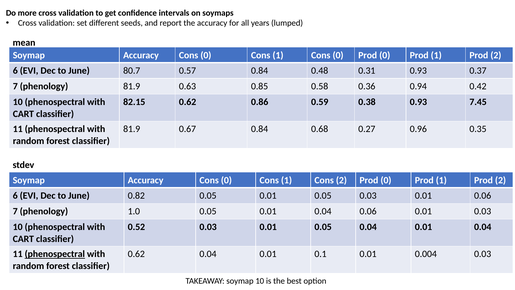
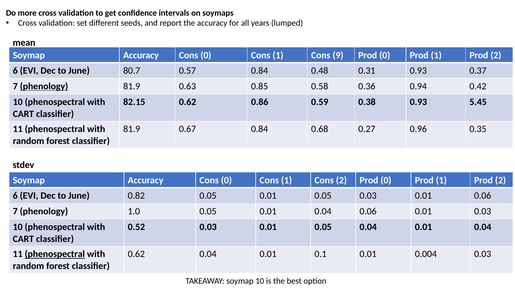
1 Cons 0: 0 -> 9 (338, 55)
phenology underline: none -> present (44, 86)
7.45: 7.45 -> 5.45 (478, 102)
